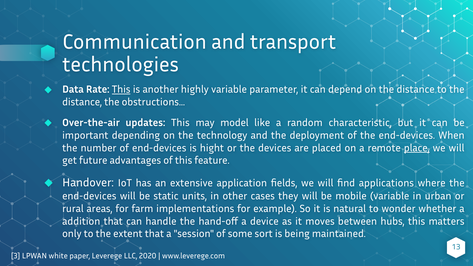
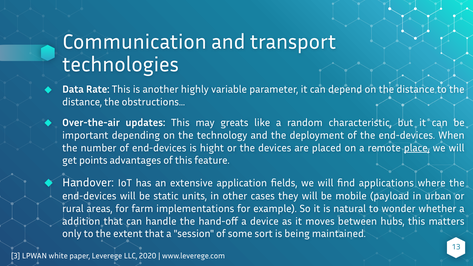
This underline: present -> none (121, 90)
model: model -> greats (234, 123)
future: future -> points (93, 161)
mobile variable: variable -> payload (390, 196)
